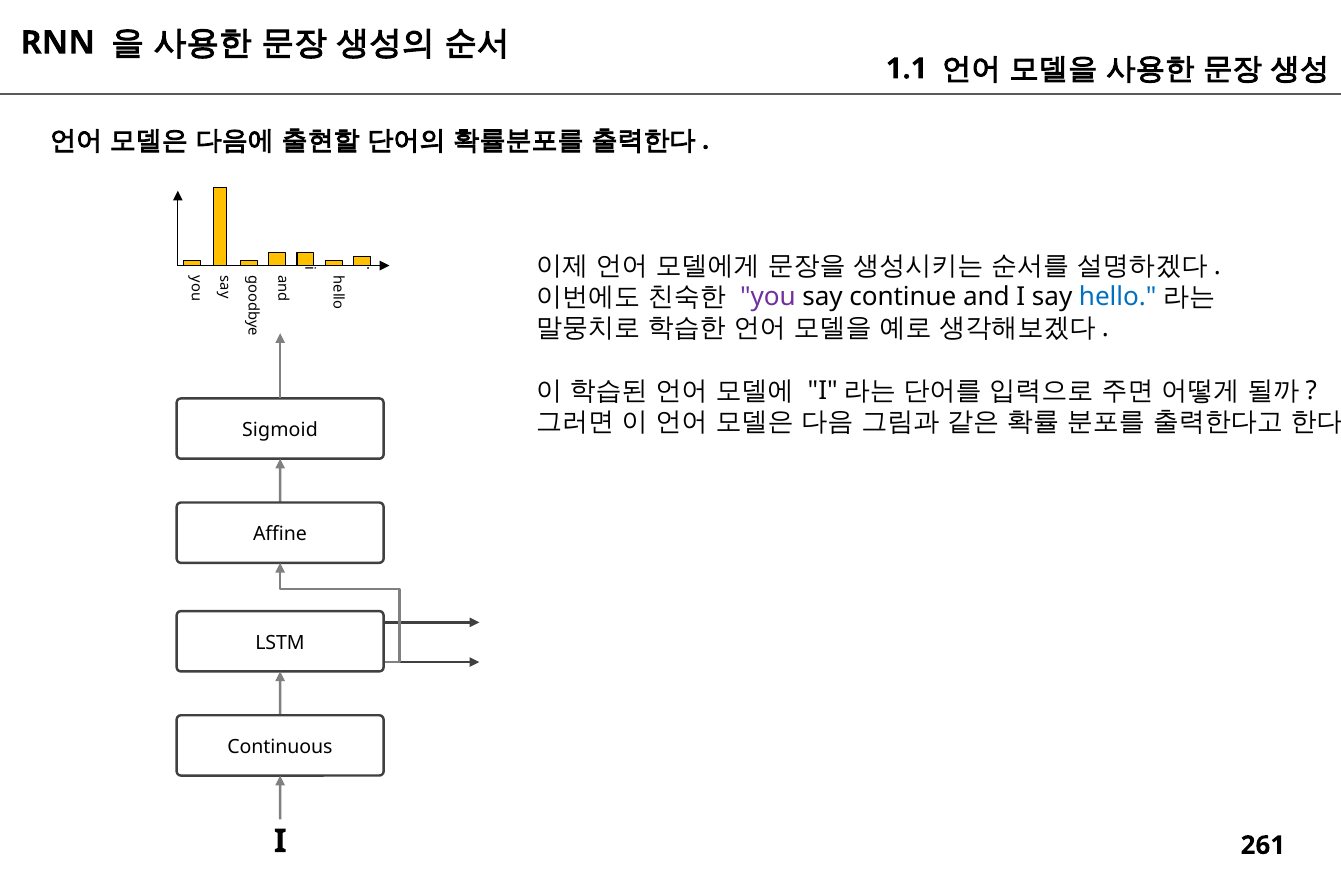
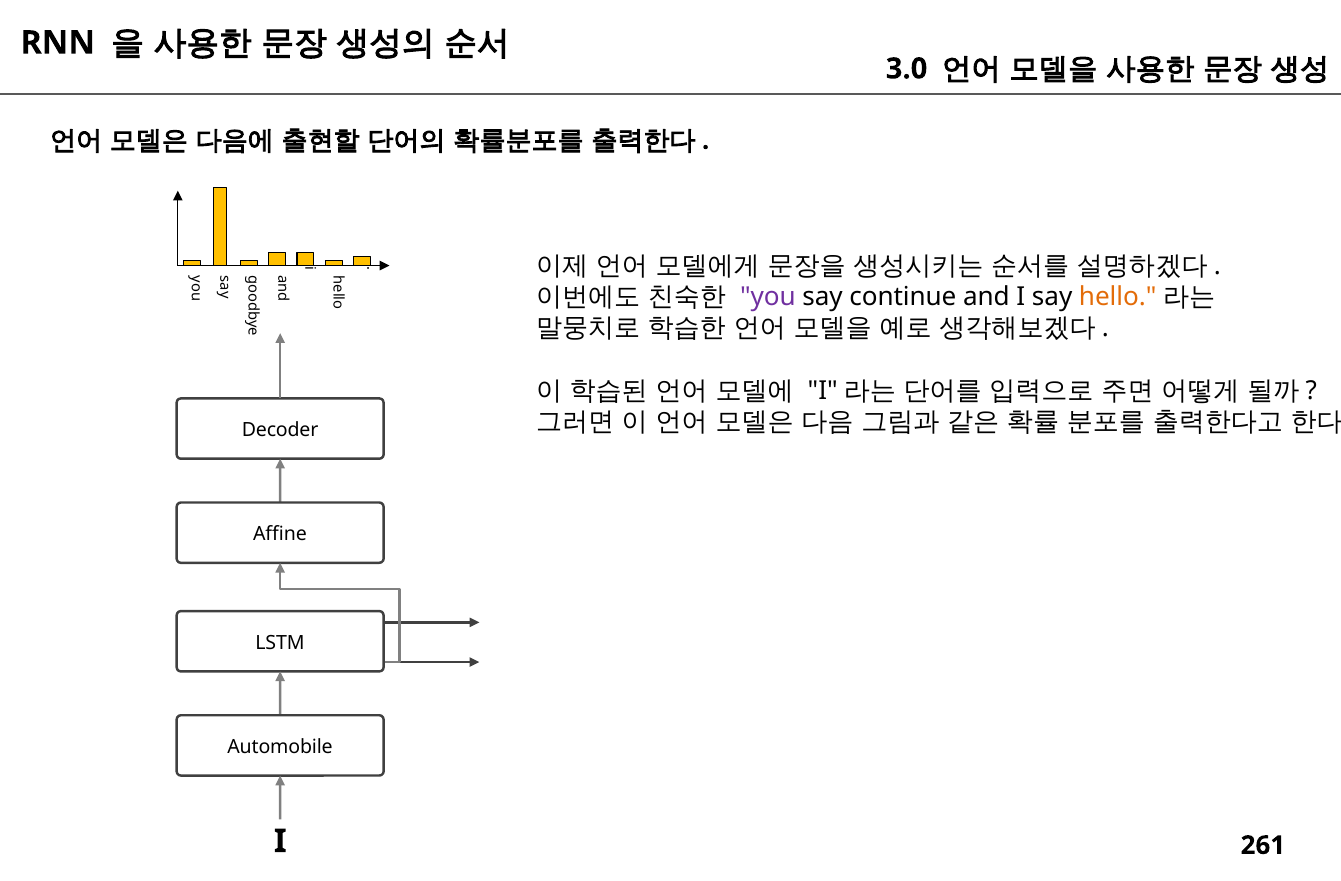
1.1: 1.1 -> 3.0 (907, 69)
hello colour: blue -> orange (1118, 297)
Sigmoid: Sigmoid -> Decoder (280, 430)
Continuous: Continuous -> Automobile (280, 747)
